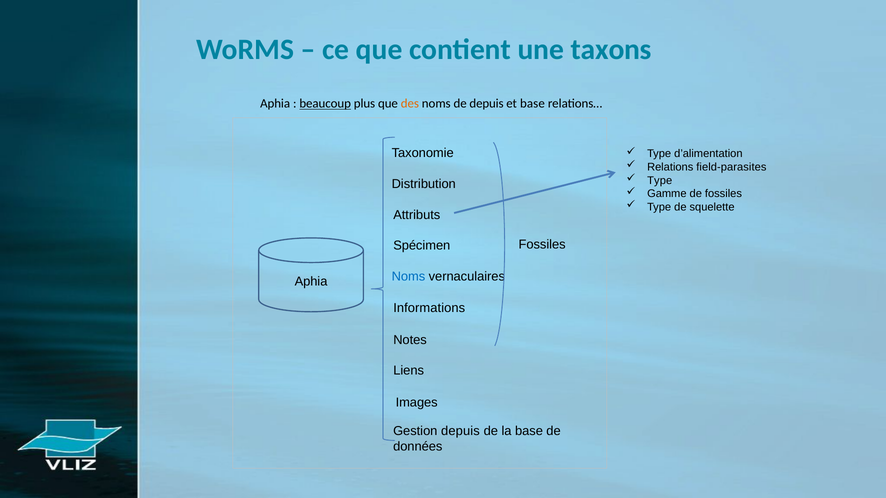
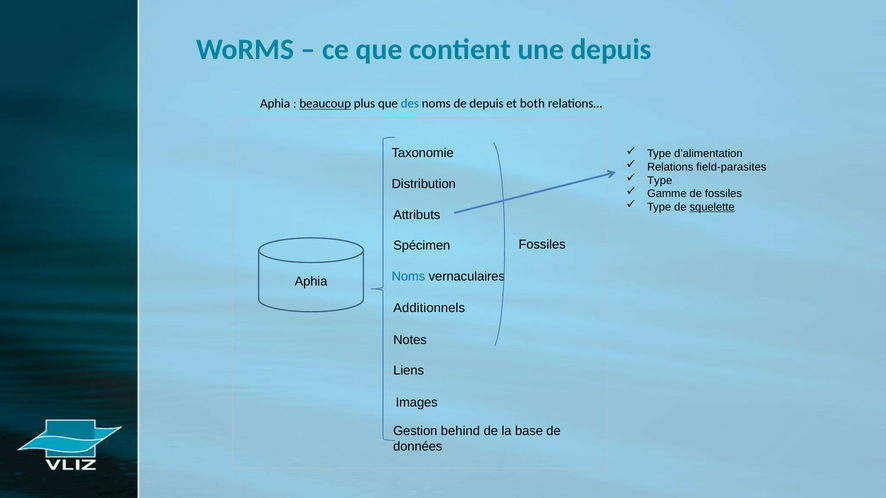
une taxons: taxons -> depuis (611, 50)
des colour: orange -> blue (410, 104)
et base: base -> both (532, 104)
squelette underline: none -> present (712, 207)
Informations: Informations -> Additionnels (429, 308)
Gestion depuis: depuis -> behind (460, 432)
